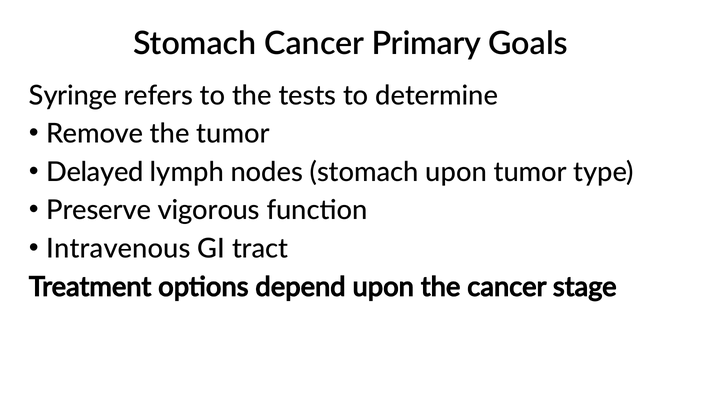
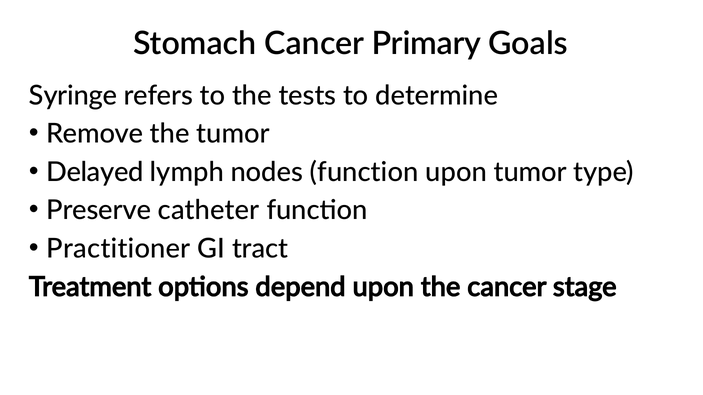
nodes stomach: stomach -> function (364, 172)
vigorous: vigorous -> catheter (209, 211)
Intravenous: Intravenous -> Practitioner (118, 249)
